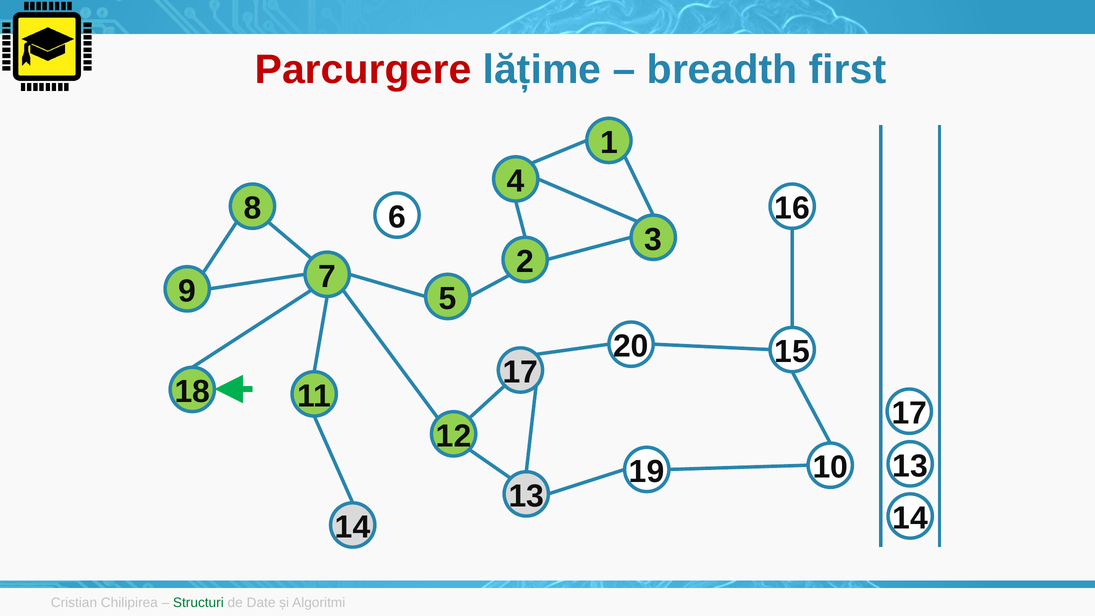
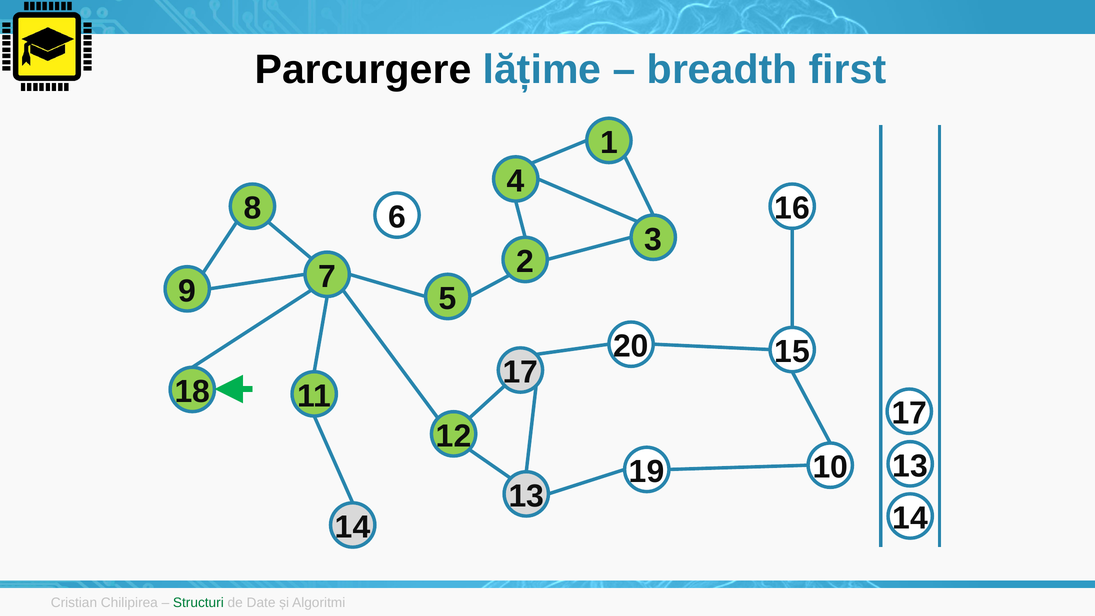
Parcurgere colour: red -> black (363, 70)
